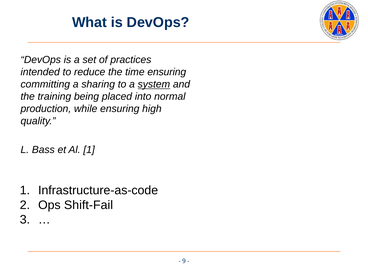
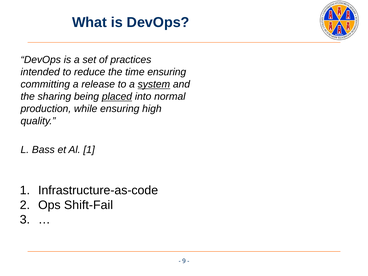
sharing: sharing -> release (98, 84)
training: training -> sharing (54, 97)
placed underline: none -> present (117, 97)
